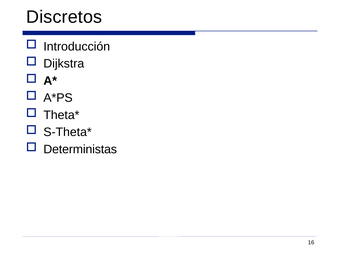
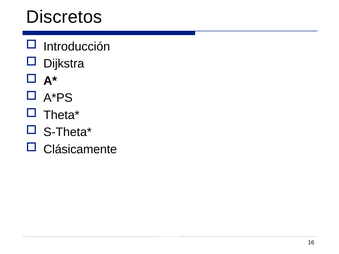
Deterministas: Deterministas -> Clásicamente (80, 149)
